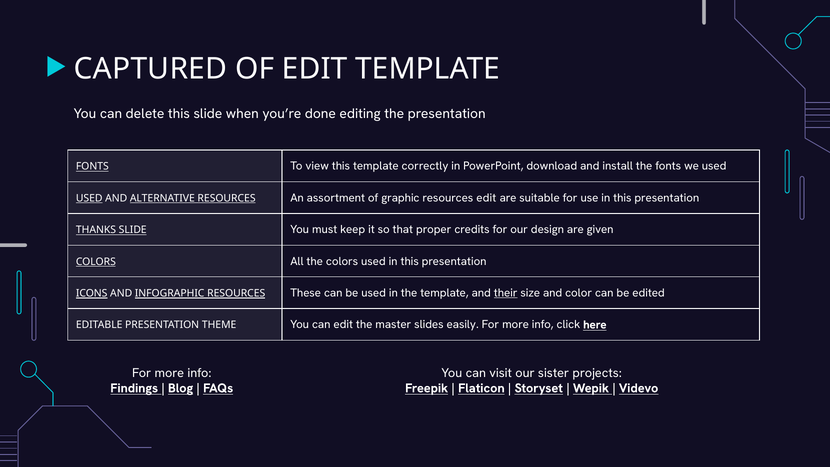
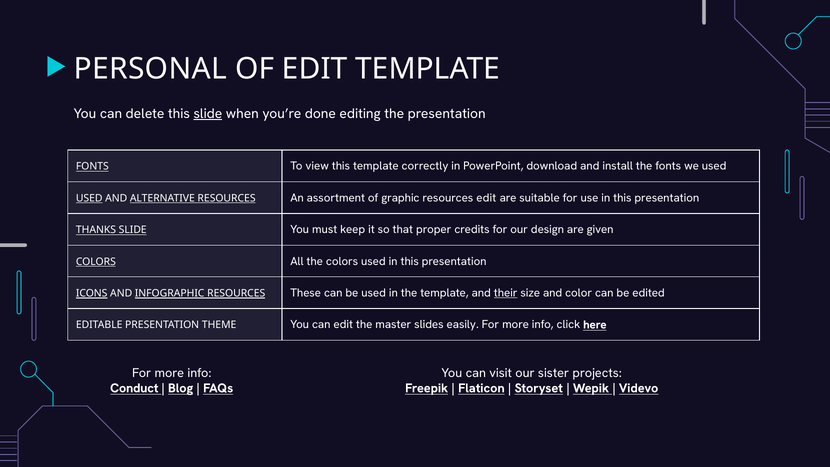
CAPTURED: CAPTURED -> PERSONAL (150, 69)
slide underline: none -> present (208, 113)
Findings: Findings -> Conduct (134, 388)
